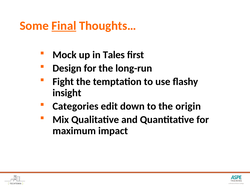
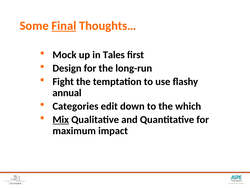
insight: insight -> annual (67, 93)
origin: origin -> which (188, 106)
Mix underline: none -> present (61, 119)
